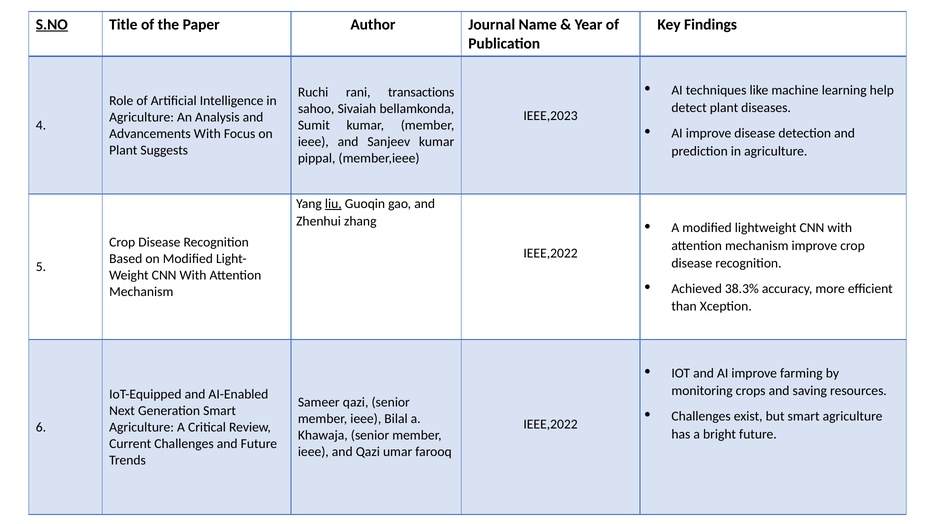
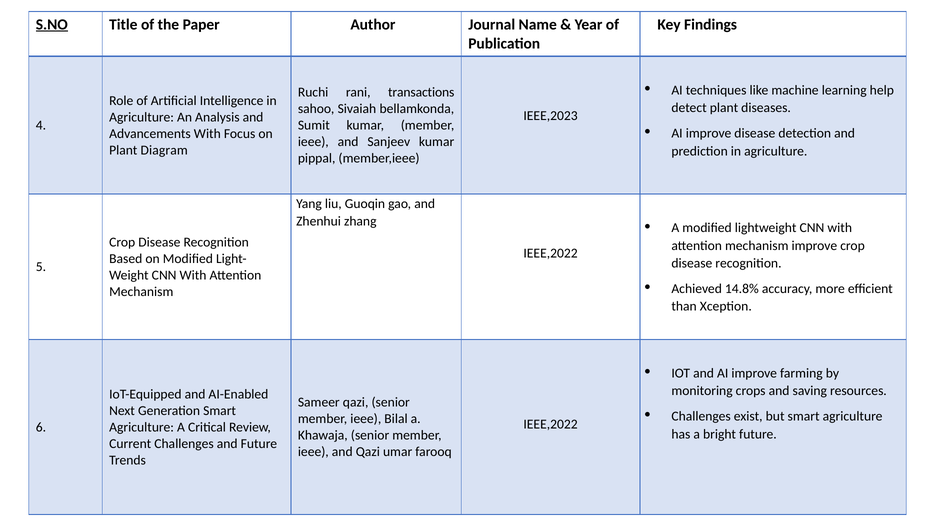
Suggests: Suggests -> Diagram (164, 150)
liu underline: present -> none (333, 204)
38.3%: 38.3% -> 14.8% (742, 289)
